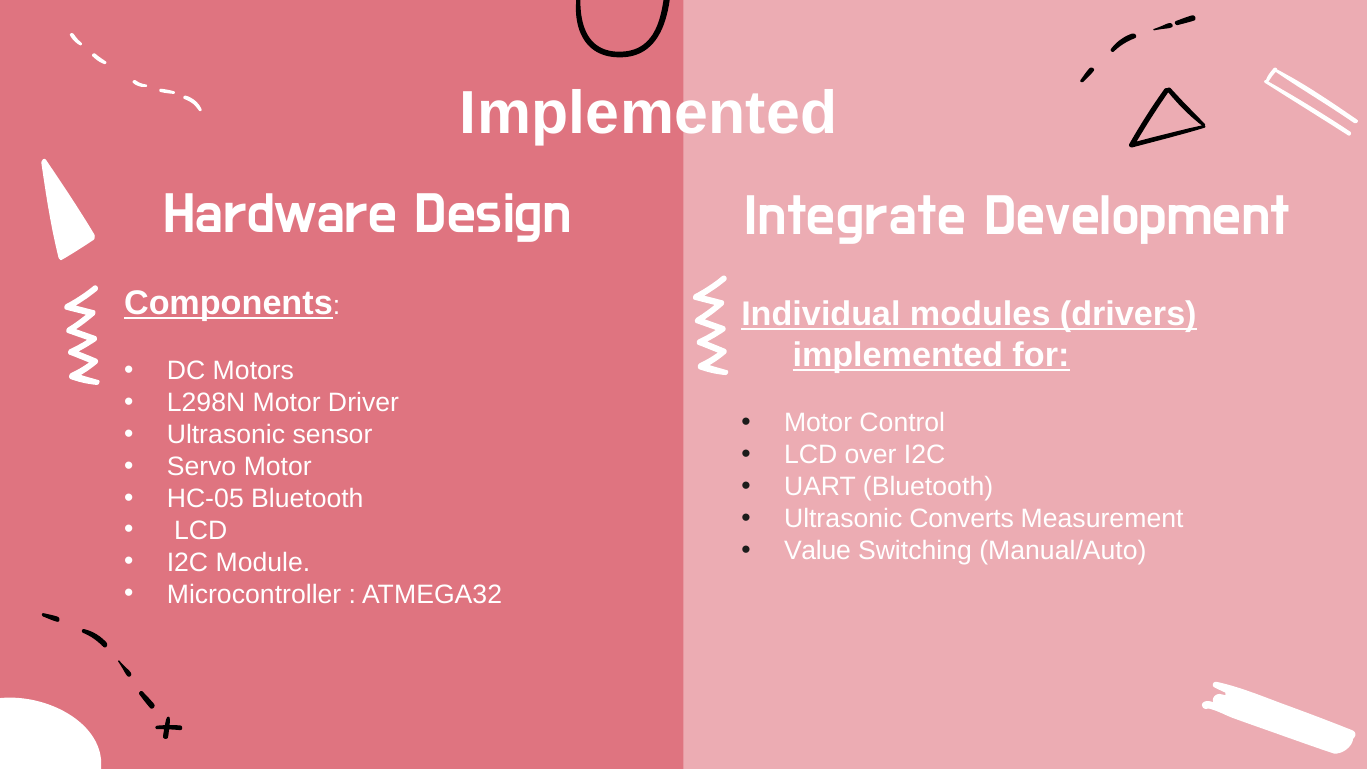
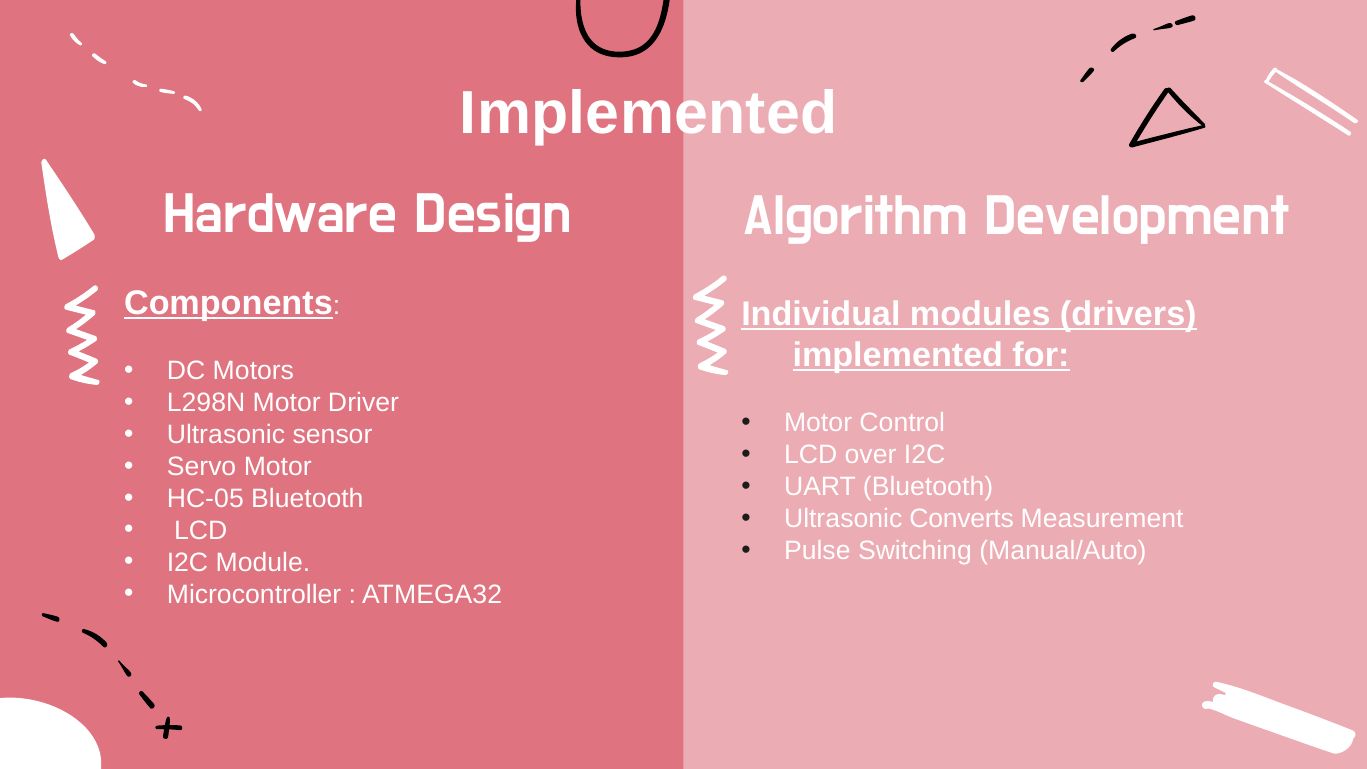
Integrate: Integrate -> Algorithm (856, 216)
Value: Value -> Pulse (817, 551)
